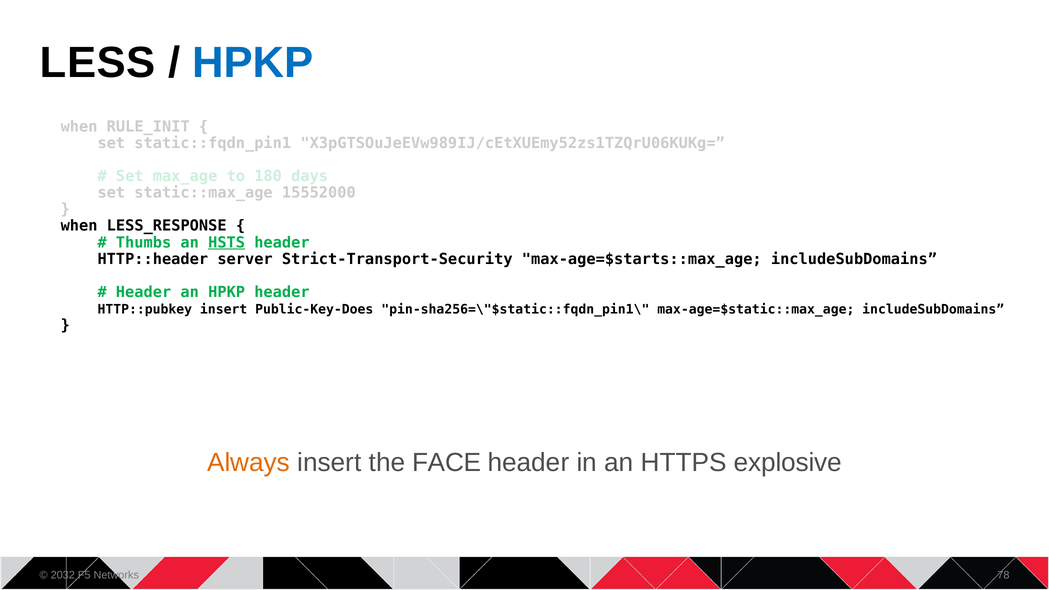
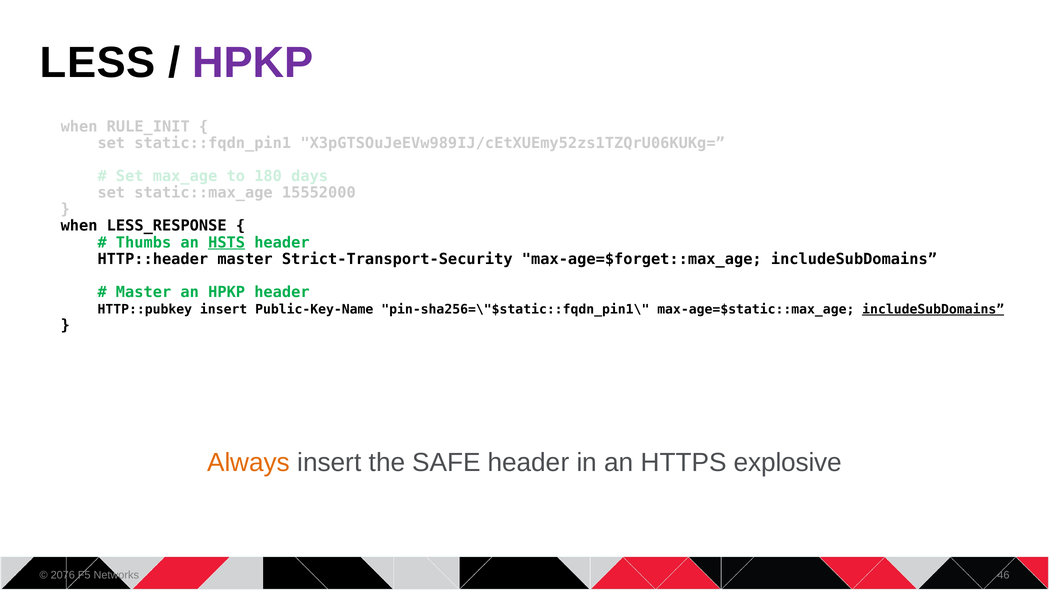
HPKP colour: blue -> purple (253, 63)
HTTP::header server: server -> master (245, 259)
max-age=$starts::max_age: max-age=$starts::max_age -> max-age=$forget::max_age (642, 259)
Header: Header -> Master (144, 292)
Public-Key-Does: Public-Key-Does -> Public-Key-Name (314, 309)
includeSubDomains underline: none -> present (933, 309)
FACE: FACE -> SAFE (447, 462)
2032: 2032 -> 2076 (63, 575)
78: 78 -> 46 (1003, 575)
